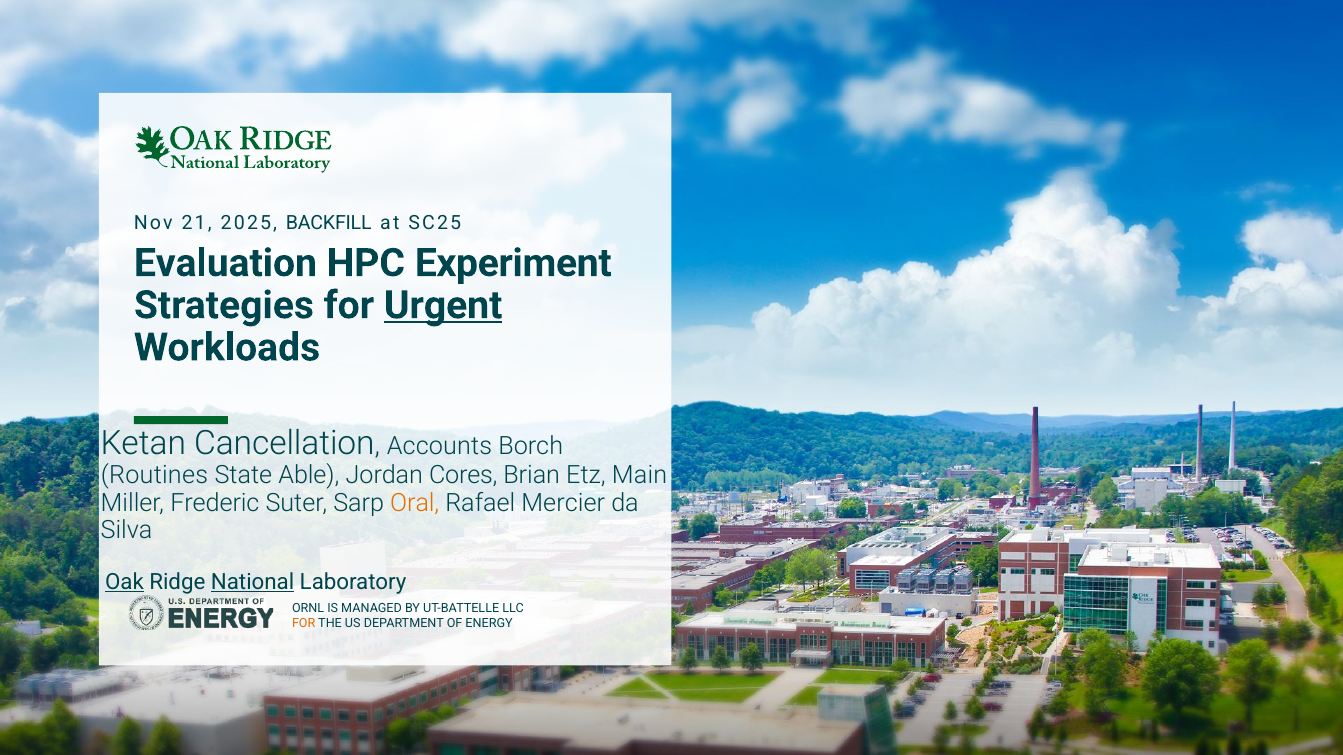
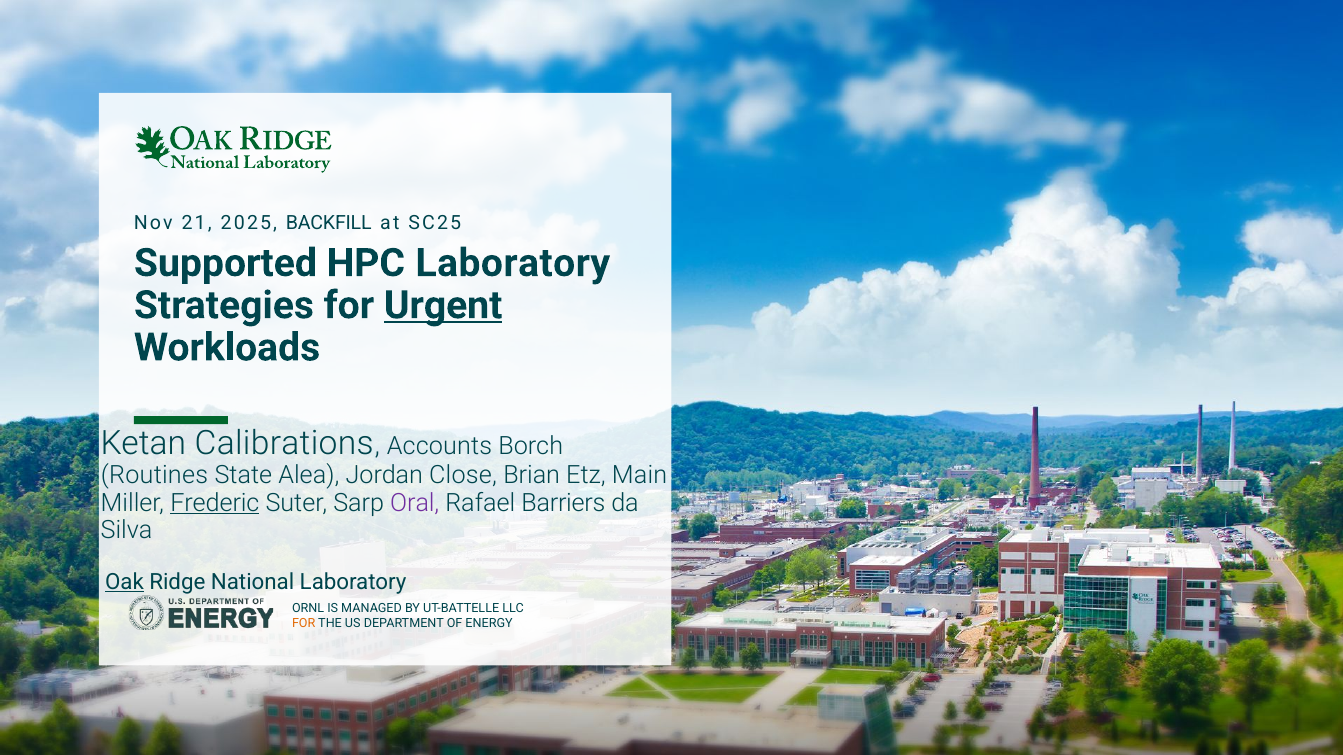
Evaluation: Evaluation -> Supported (225, 263)
HPC Experiment: Experiment -> Laboratory (513, 263)
Cancellation: Cancellation -> Calibrations (284, 444)
Able: Able -> Alea (309, 476)
Cores: Cores -> Close (463, 476)
Frederic underline: none -> present (215, 503)
Oral colour: orange -> purple (415, 503)
Mercier: Mercier -> Barriers (563, 503)
National underline: present -> none (253, 582)
